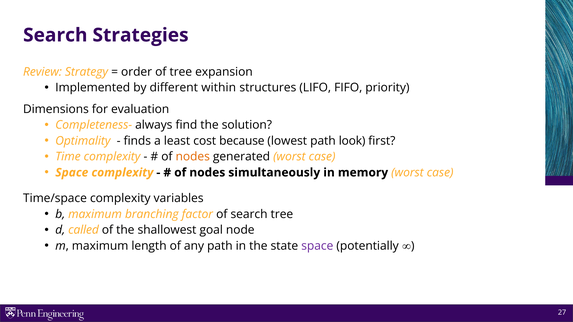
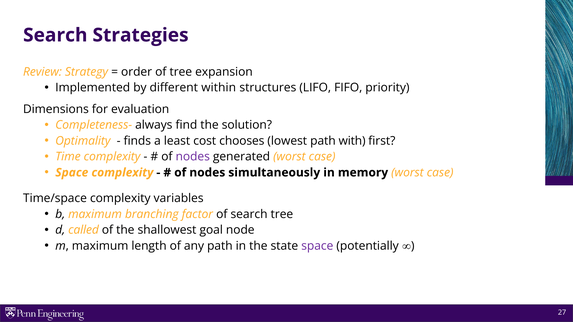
because: because -> chooses (242, 141)
look: look -> with (352, 141)
nodes colour: orange -> purple (193, 157)
